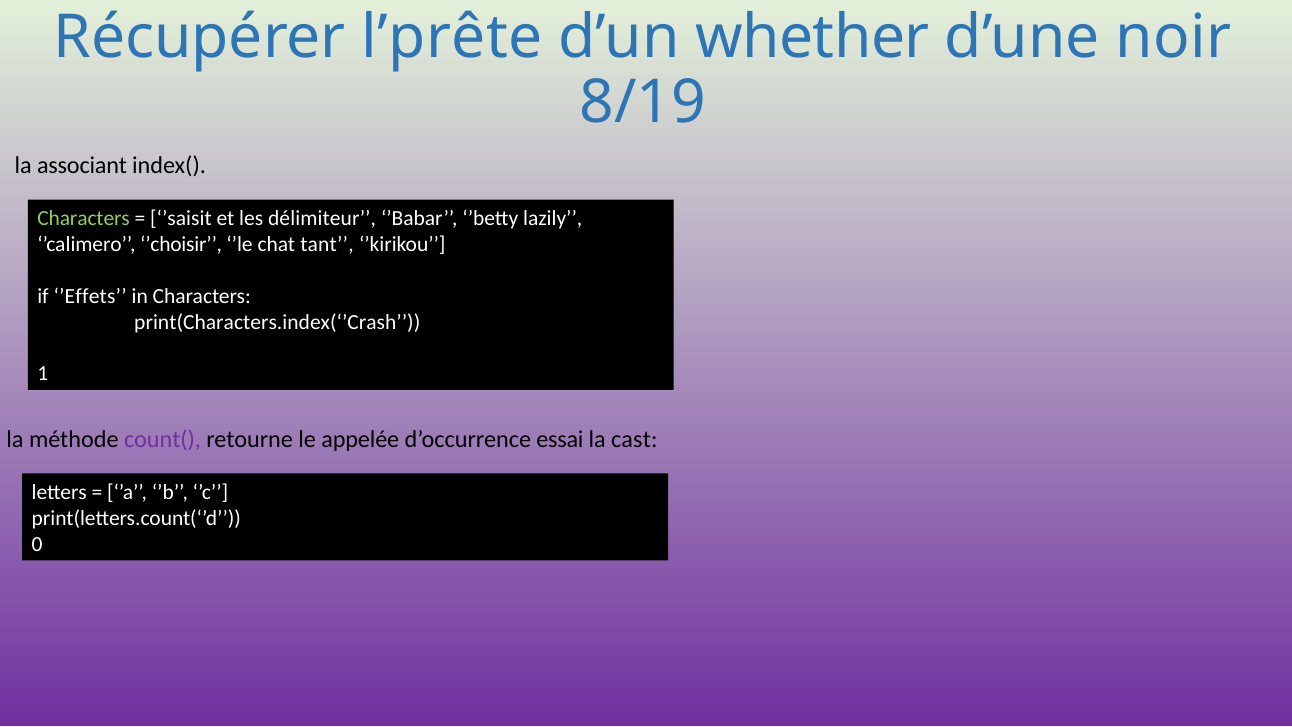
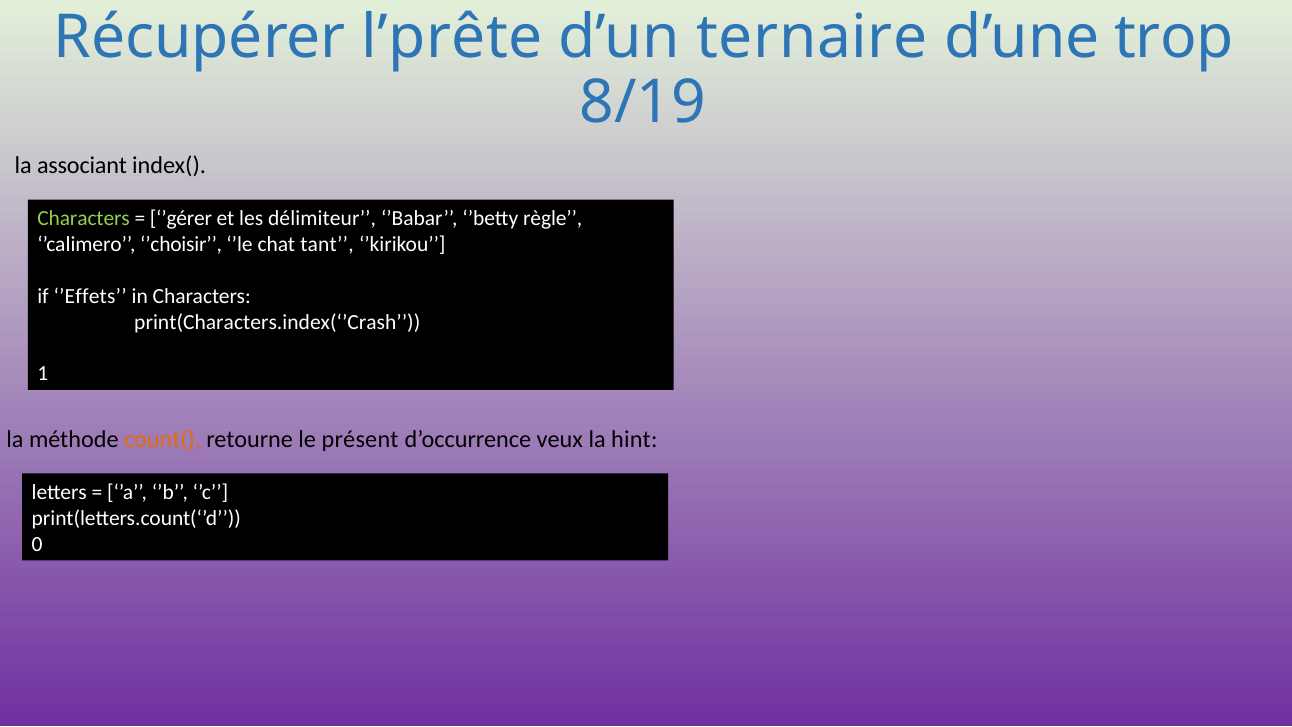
whether: whether -> ternaire (812, 37)
noir: noir -> trop (1174, 37)
’saisit: ’saisit -> ’gérer (181, 219)
lazily: lazily -> règle (553, 219)
count( colour: purple -> orange (163, 439)
appelée: appelée -> présent (360, 439)
essai: essai -> veux (560, 439)
cast: cast -> hint (634, 439)
